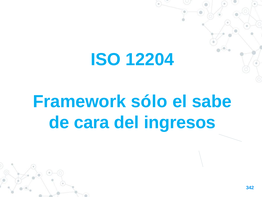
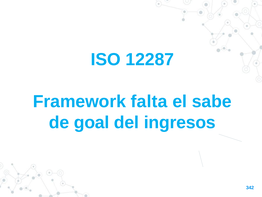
12204: 12204 -> 12287 (150, 59)
sólo: sólo -> falta (149, 101)
cara: cara -> goal (92, 122)
